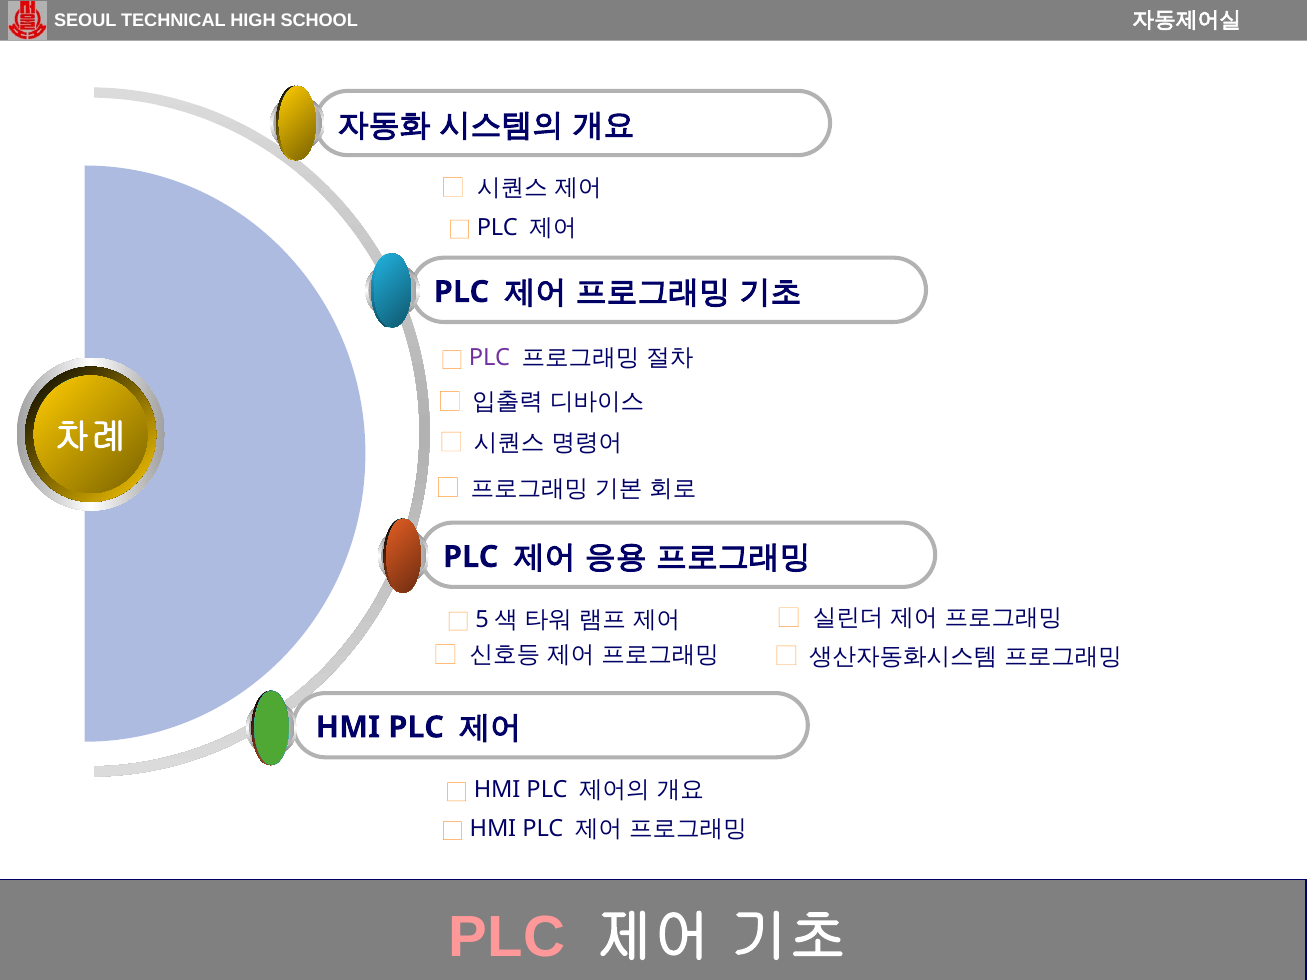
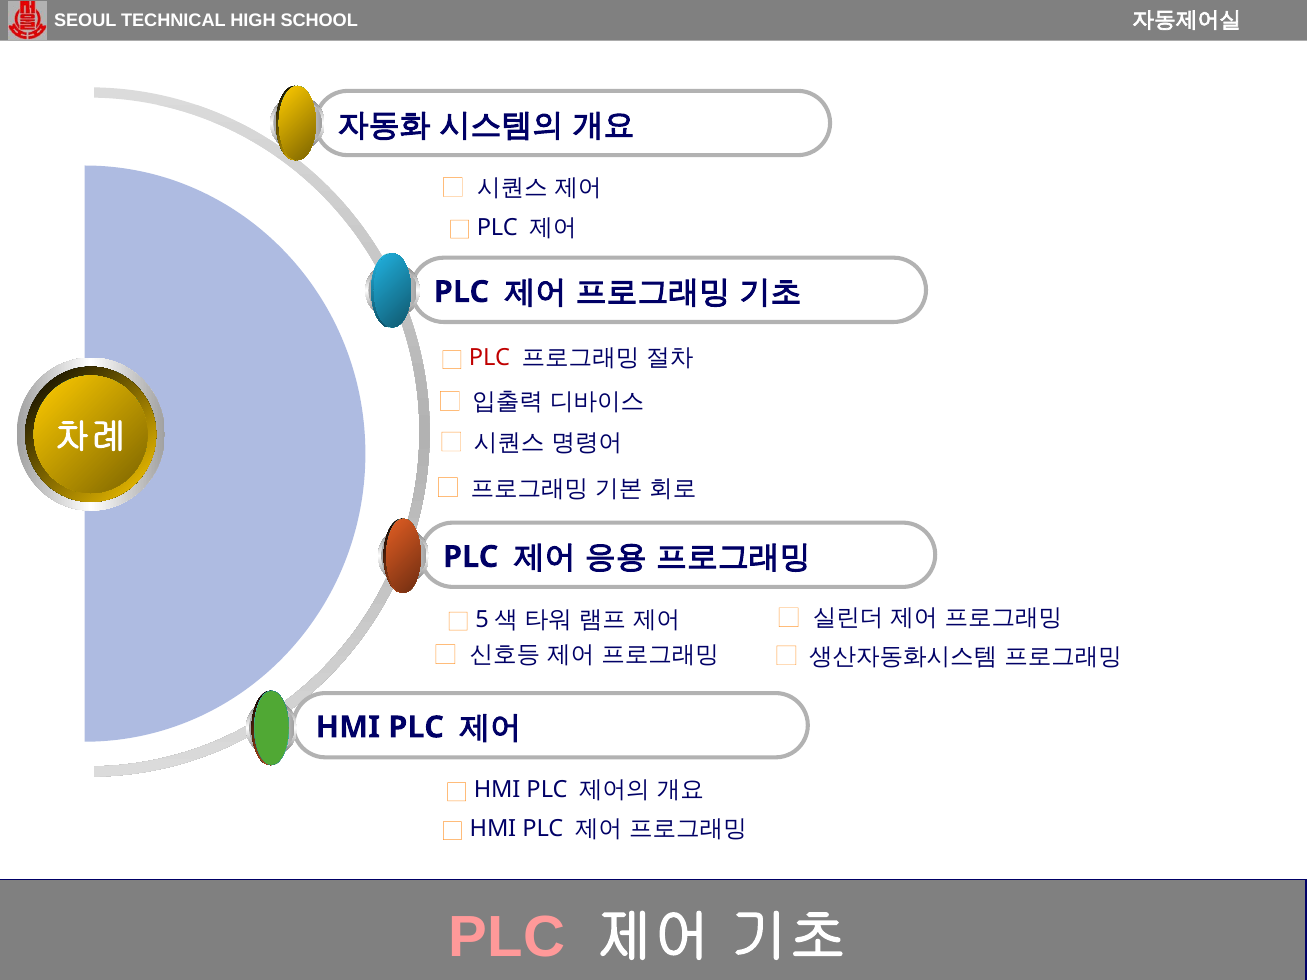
PLC colour: purple -> red (490, 358)
